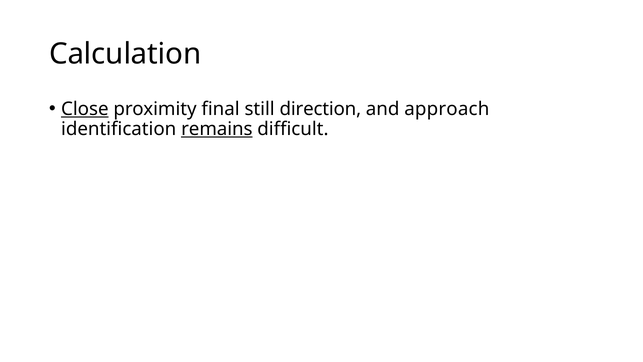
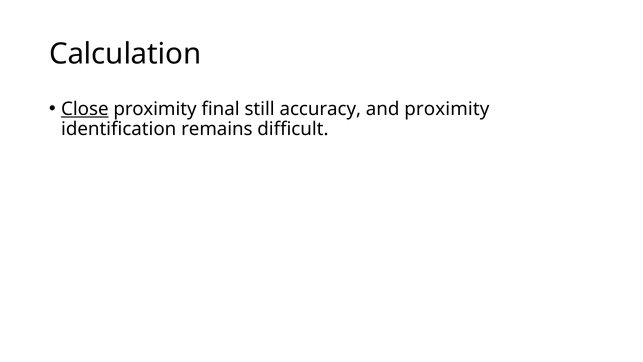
direction: direction -> accuracy (320, 109)
and approach: approach -> proximity (447, 109)
remains underline: present -> none (217, 129)
